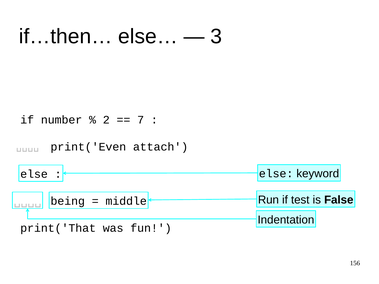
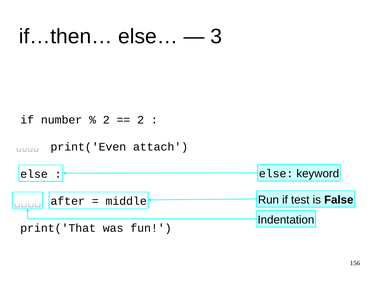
7: 7 -> 2 (141, 120)
being: being -> after (68, 201)
